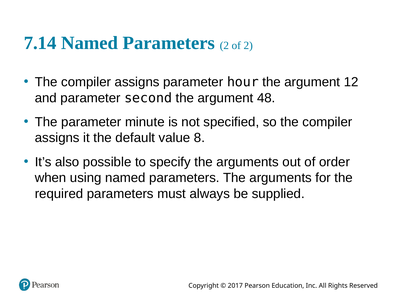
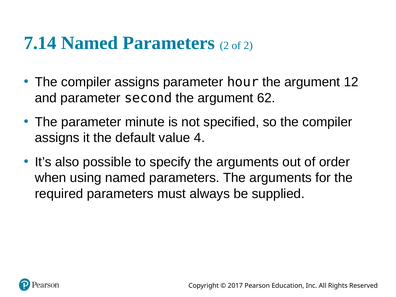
48: 48 -> 62 (266, 98)
8: 8 -> 4 (199, 138)
